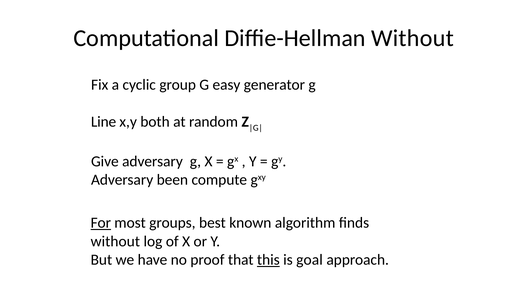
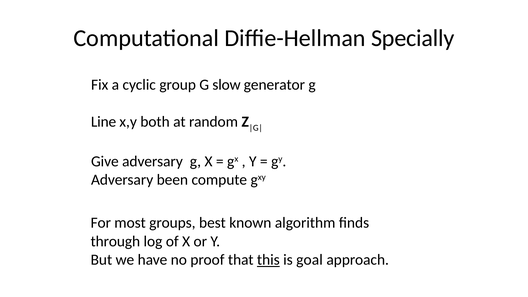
Diffie-Hellman Without: Without -> Specially (413, 38)
easy: easy -> slow (227, 85)
For underline: present -> none (101, 223)
without: without -> through (115, 241)
